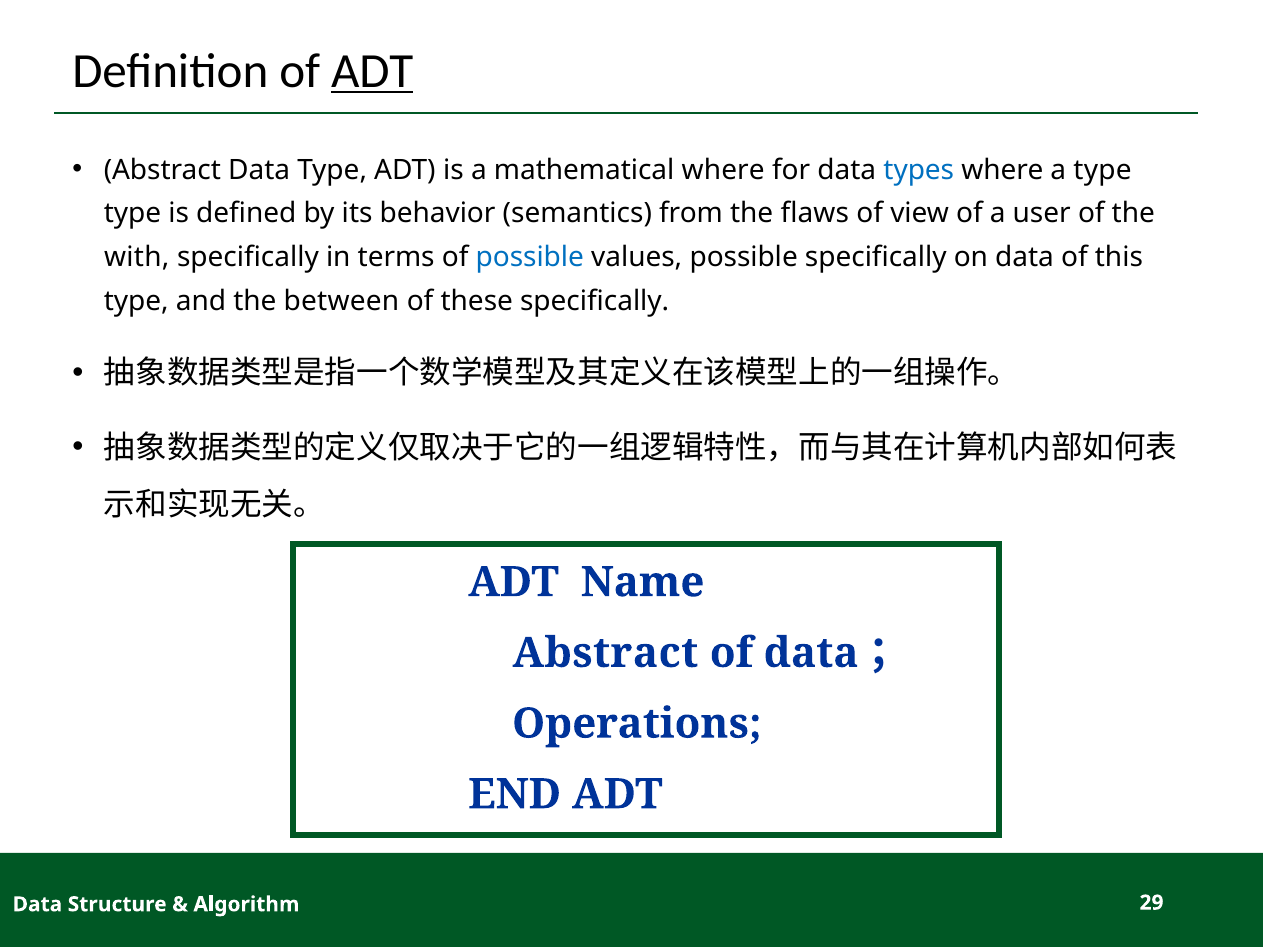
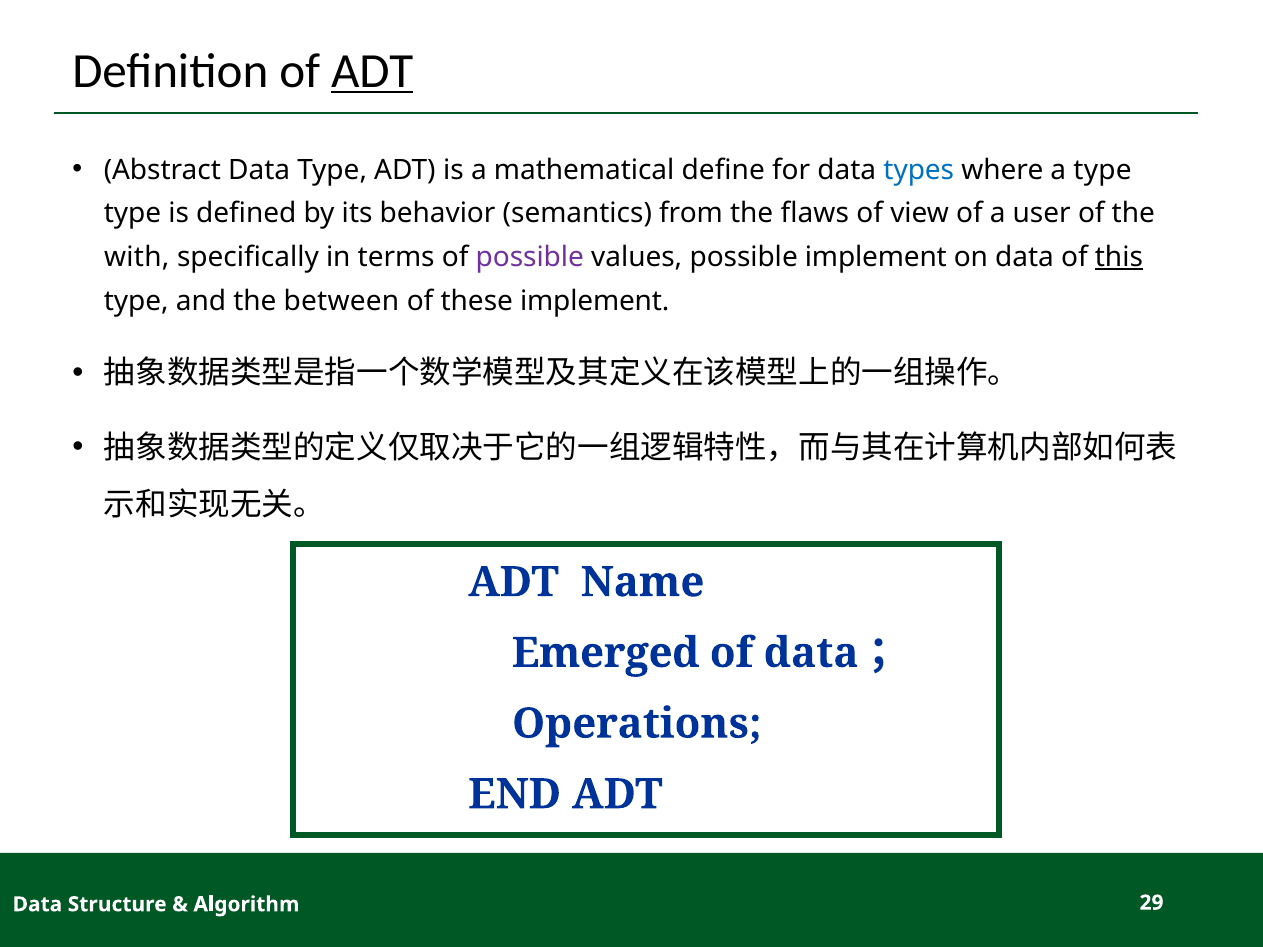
mathematical where: where -> define (723, 170)
possible colour: blue -> purple (530, 257)
possible specifically: specifically -> implement (876, 257)
this underline: none -> present (1119, 257)
these specifically: specifically -> implement (595, 301)
Abstract: Abstract -> Emerged (606, 653)
